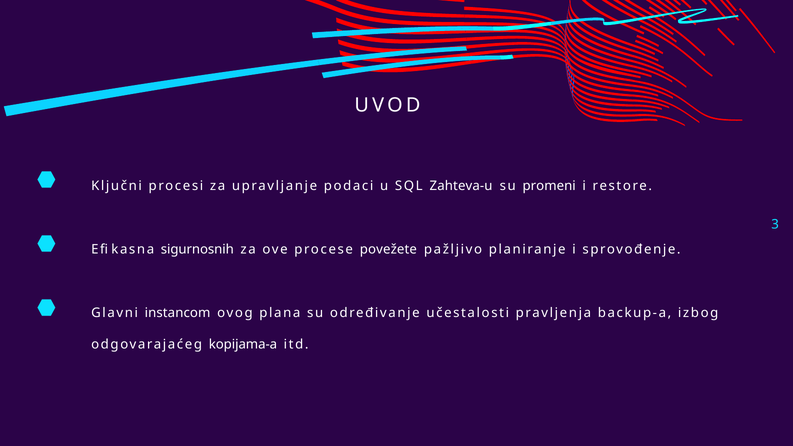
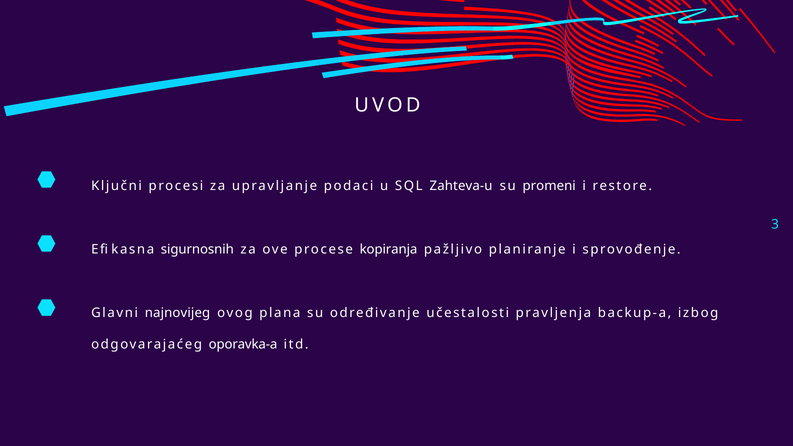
povežete: povežete -> kopiranja (389, 250)
instancom: instancom -> najnovijeg (178, 313)
kopijama-a: kopijama-a -> oporavka-a (243, 345)
